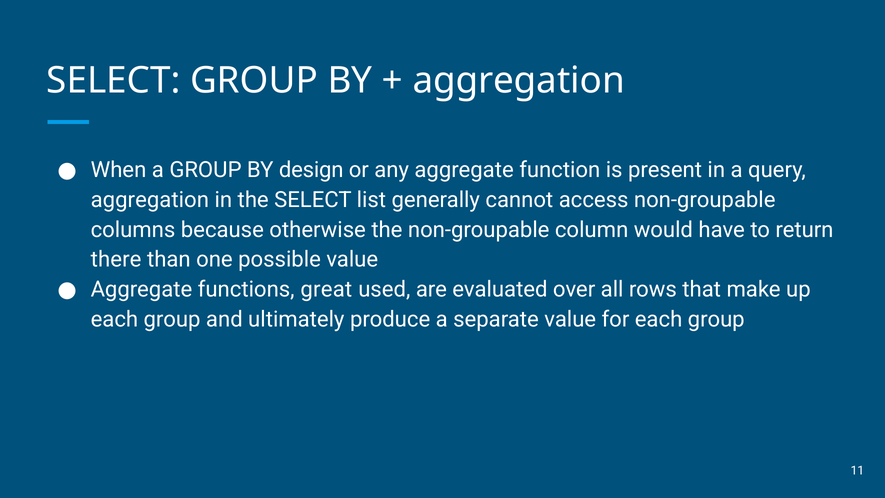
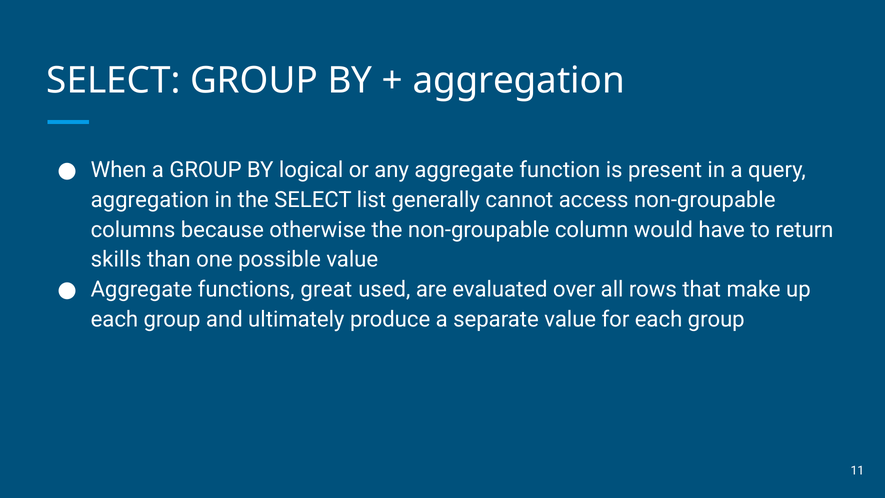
design: design -> logical (311, 170)
there: there -> skills (116, 260)
